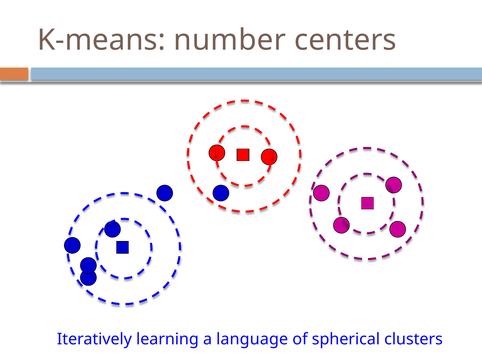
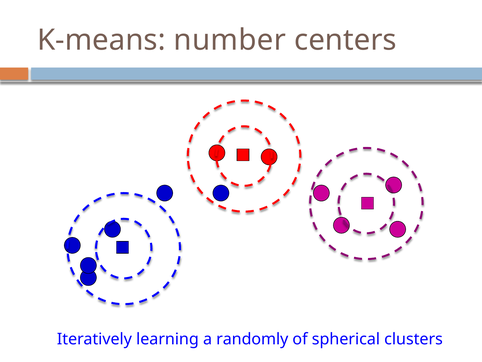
language: language -> randomly (252, 339)
